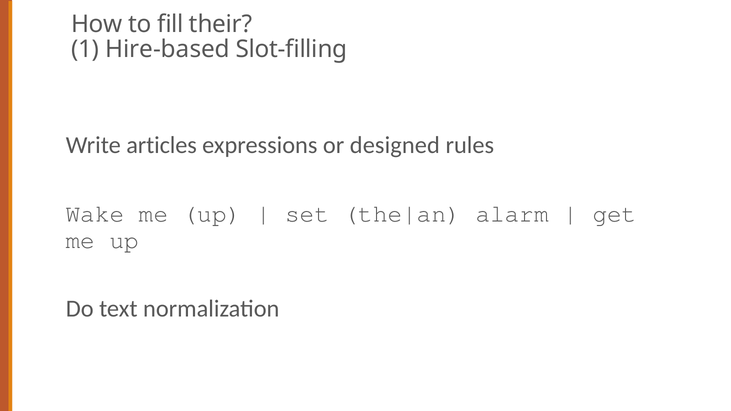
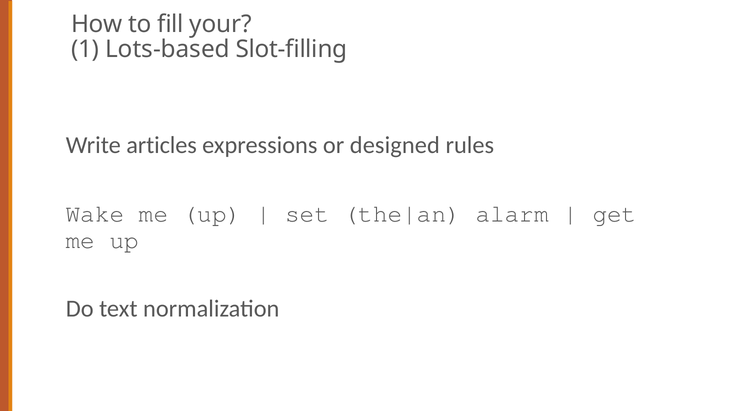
their: their -> your (221, 24)
Hire-based: Hire-based -> Lots-based (167, 49)
